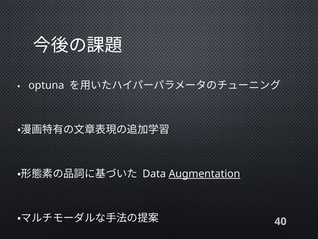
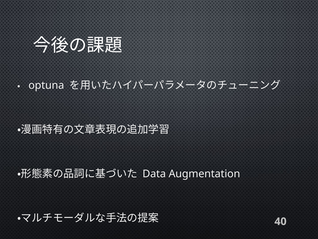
Augmentation underline: present -> none (204, 173)
